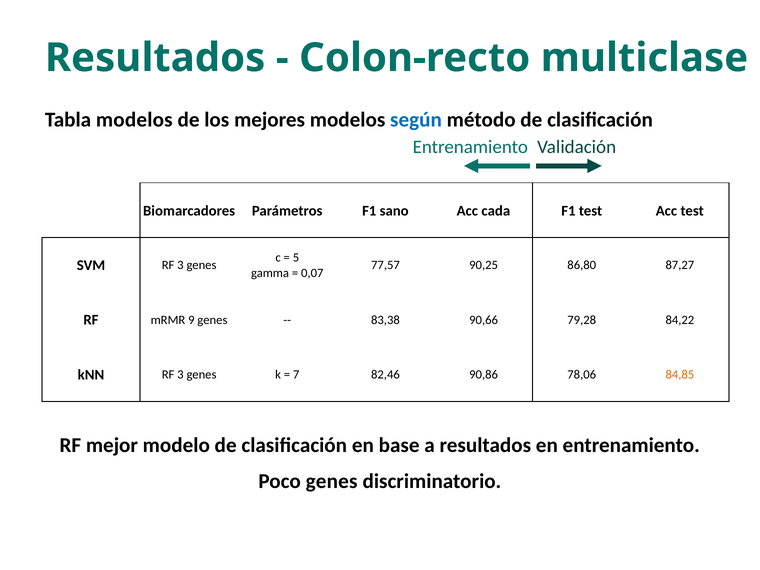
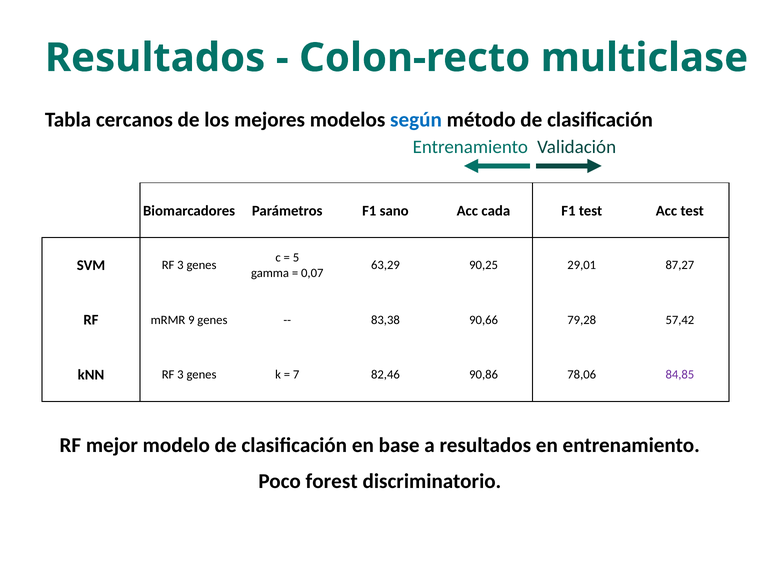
Tabla modelos: modelos -> cercanos (134, 120)
77,57: 77,57 -> 63,29 (385, 265)
86,80: 86,80 -> 29,01 (582, 265)
84,22: 84,22 -> 57,42 (680, 320)
84,85 colour: orange -> purple (680, 375)
Poco genes: genes -> forest (332, 481)
